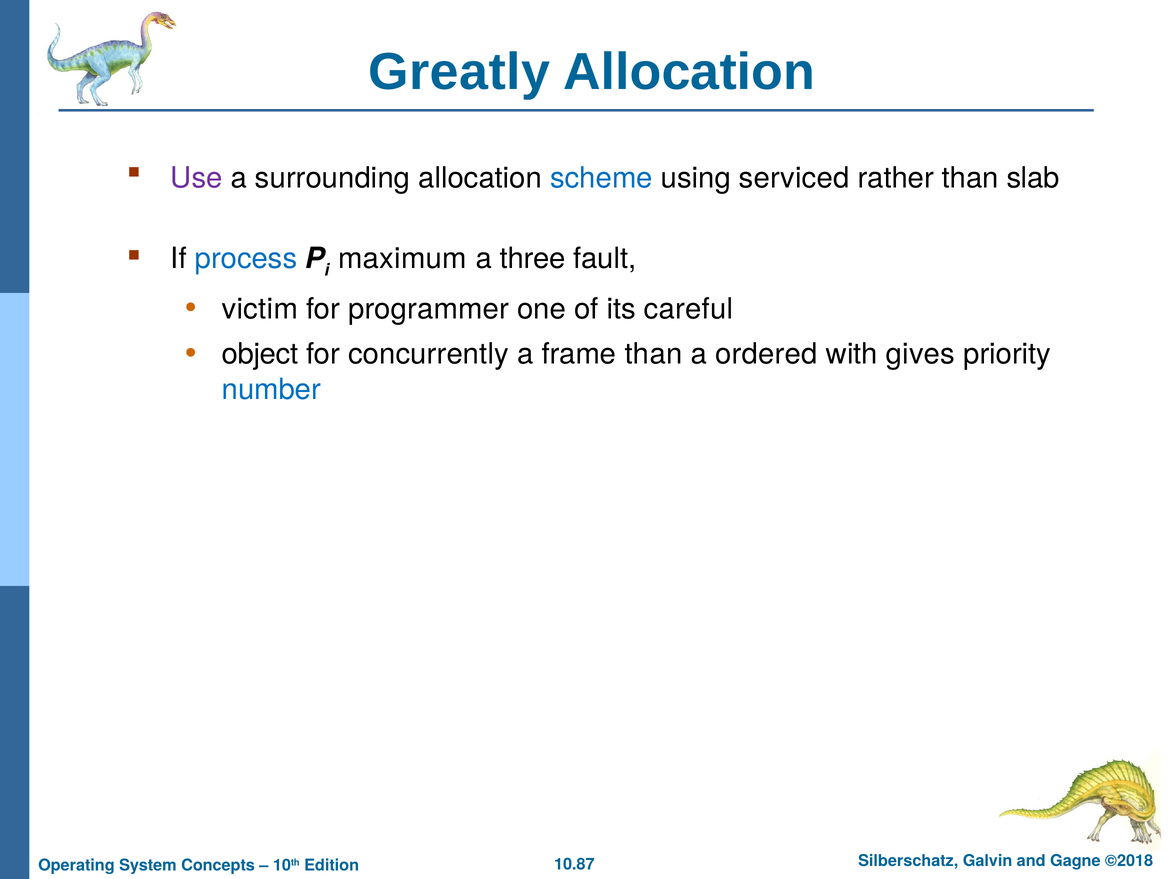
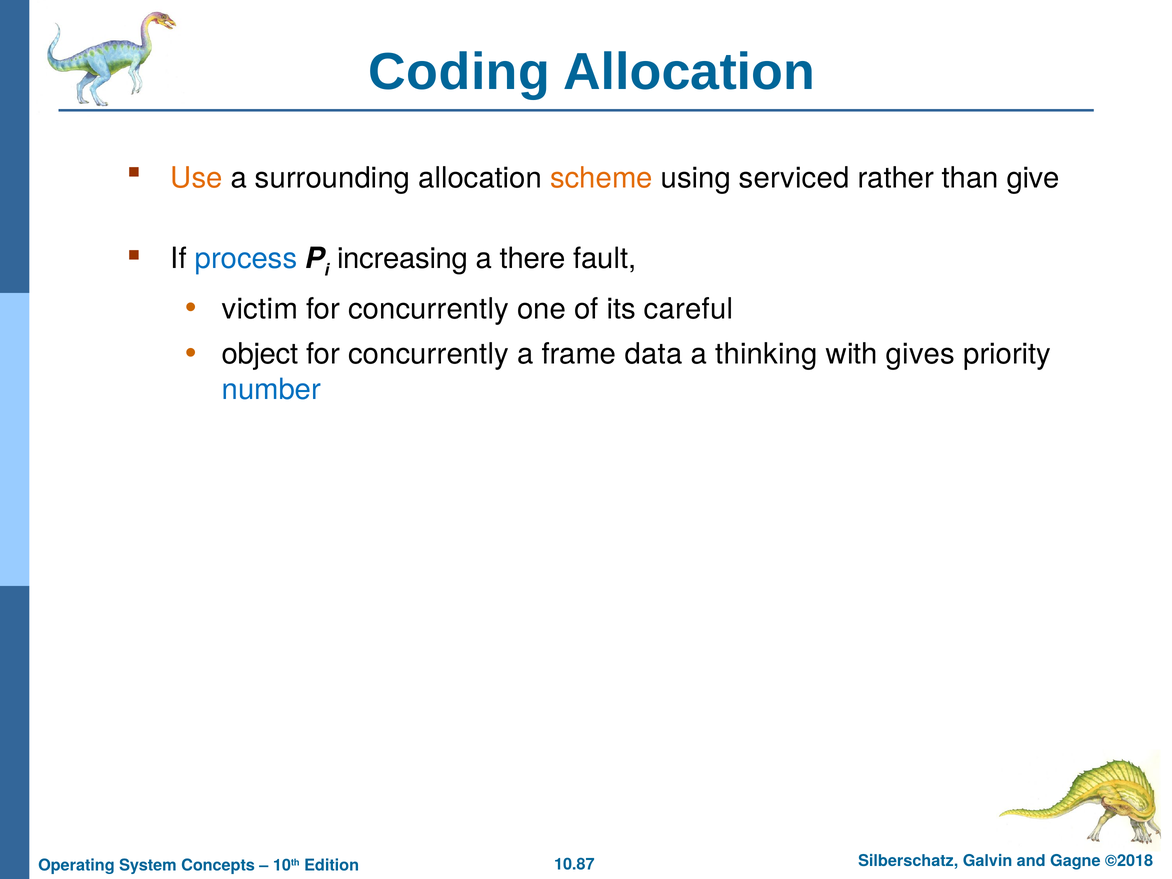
Greatly: Greatly -> Coding (459, 72)
Use colour: purple -> orange (197, 178)
scheme colour: blue -> orange (601, 178)
slab: slab -> give (1033, 178)
maximum: maximum -> increasing (403, 259)
three: three -> there (533, 259)
programmer: programmer -> concurrently (429, 309)
frame than: than -> data (653, 354)
ordered: ordered -> thinking (766, 354)
